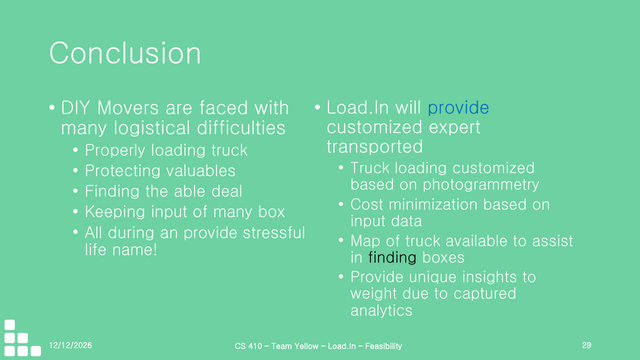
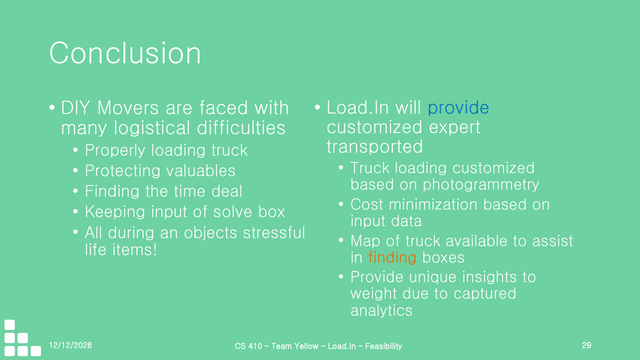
able: able -> time (190, 192)
of many: many -> solve (233, 212)
an provide: provide -> objects (211, 233)
name: name -> items (135, 250)
finding colour: black -> orange (392, 258)
